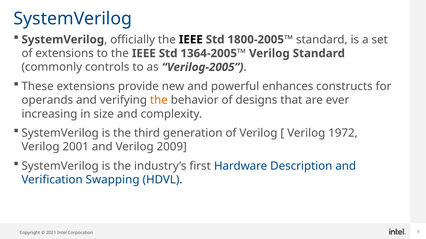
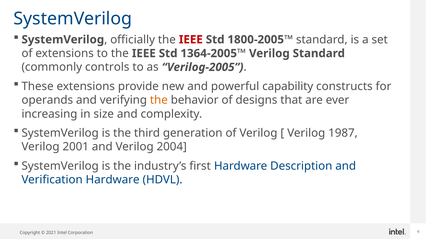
IEEE colour: black -> red (191, 40)
enhances: enhances -> capability (288, 87)
1972: 1972 -> 1987 (343, 133)
2009: 2009 -> 2004 (172, 147)
Verification Swapping: Swapping -> Hardware (113, 180)
